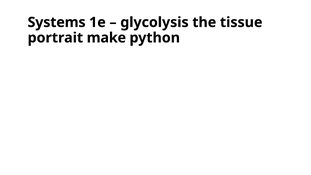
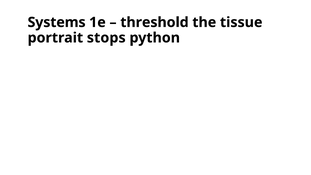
glycolysis: glycolysis -> threshold (154, 22)
make: make -> stops (106, 38)
